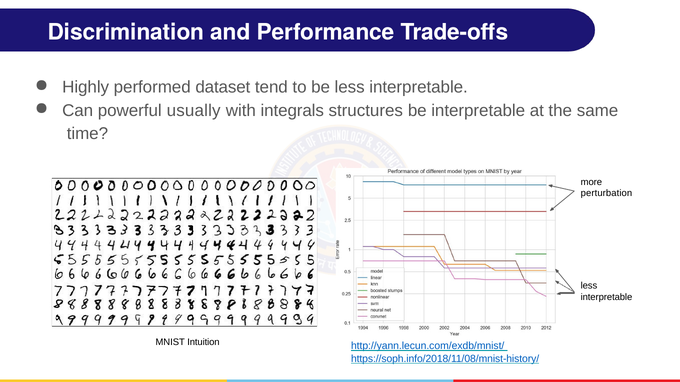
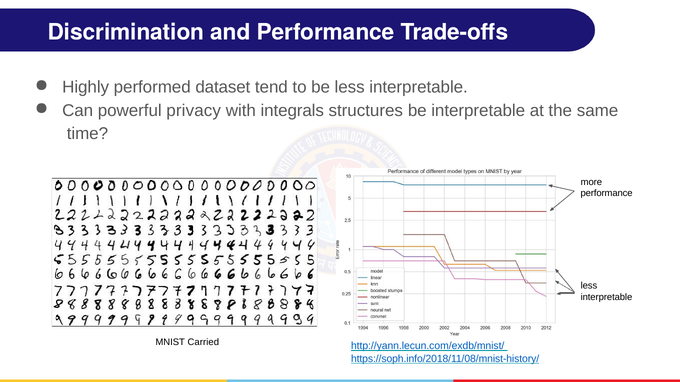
usually: usually -> privacy (194, 111)
perturbation: perturbation -> performance (607, 194)
Intuition: Intuition -> Carried (203, 342)
